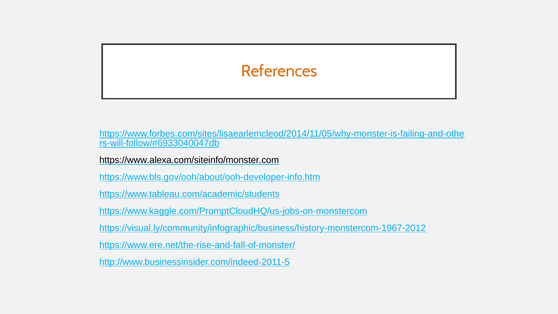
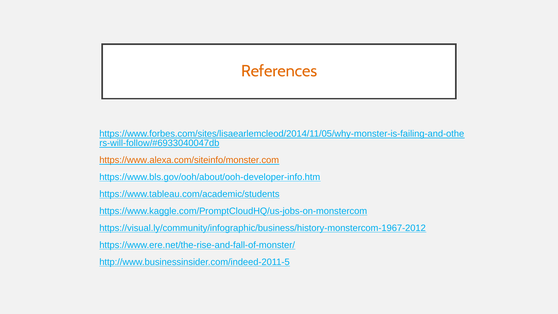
https://www.alexa.com/siteinfo/monster.com colour: black -> orange (189, 160)
